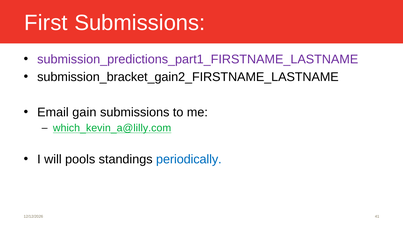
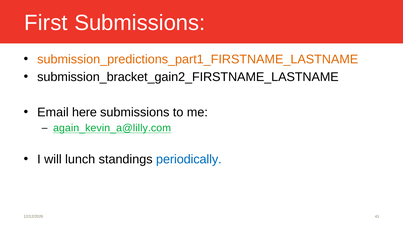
submission_predictions_part1_FIRSTNAME_LASTNAME colour: purple -> orange (198, 59)
gain: gain -> here (84, 112)
which_kevin_a@lilly.com: which_kevin_a@lilly.com -> again_kevin_a@lilly.com (112, 128)
pools: pools -> lunch (80, 159)
